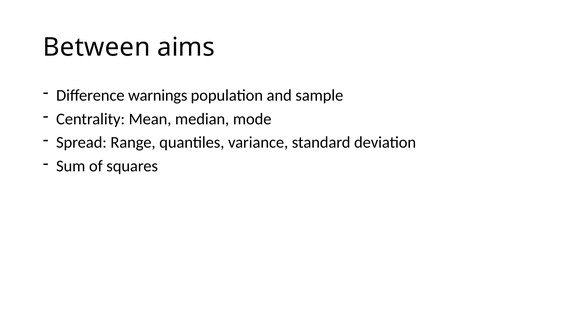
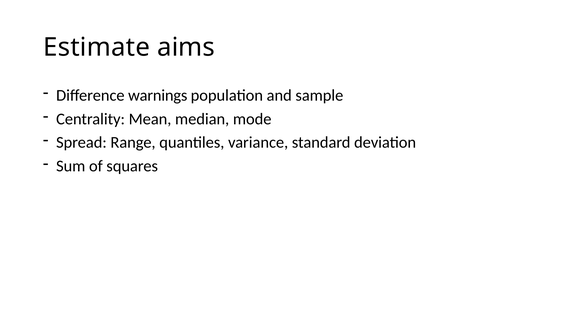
Between: Between -> Estimate (97, 47)
